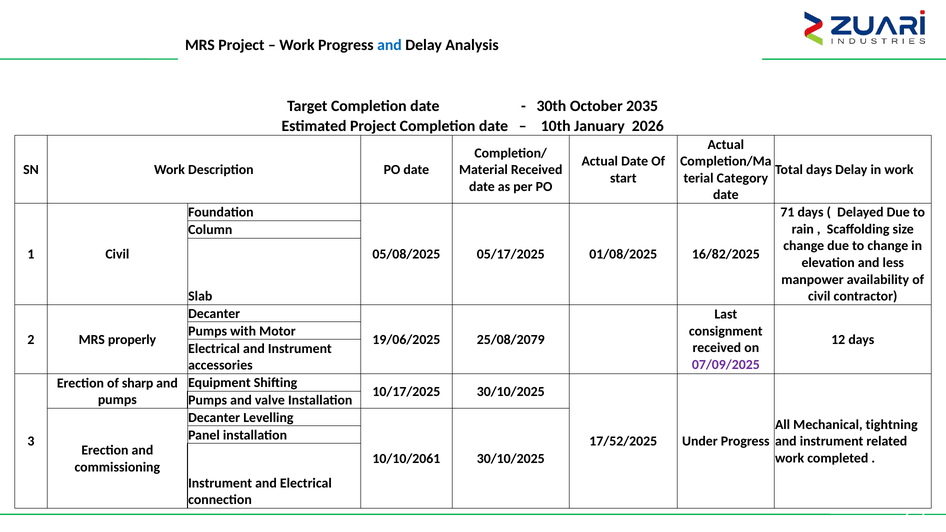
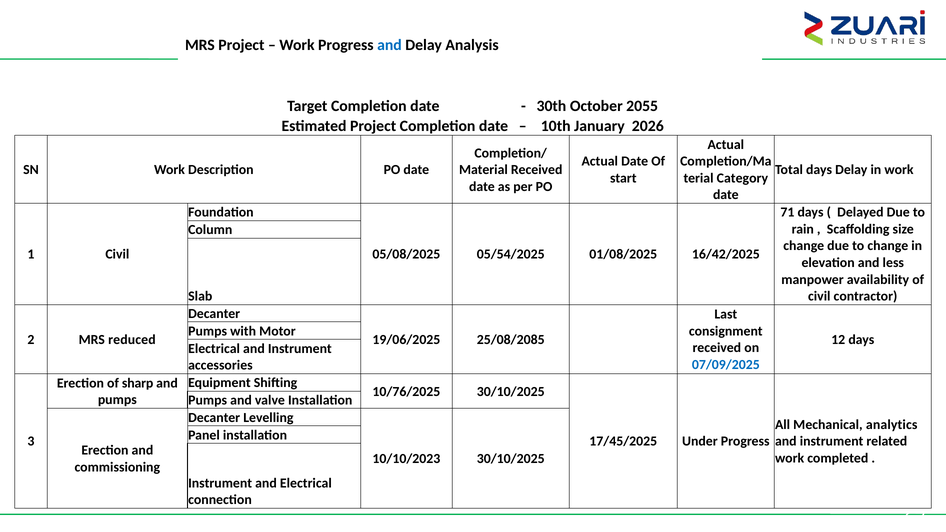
2035: 2035 -> 2055 (642, 106)
05/17/2025: 05/17/2025 -> 05/54/2025 (511, 254)
16/82/2025: 16/82/2025 -> 16/42/2025 (726, 254)
properly: properly -> reduced (132, 340)
25/08/2079: 25/08/2079 -> 25/08/2085 (511, 340)
07/09/2025 colour: purple -> blue (726, 365)
10/17/2025: 10/17/2025 -> 10/76/2025 (406, 392)
tightning: tightning -> analytics (892, 425)
17/52/2025: 17/52/2025 -> 17/45/2025 (623, 441)
10/10/2061: 10/10/2061 -> 10/10/2023 (406, 459)
